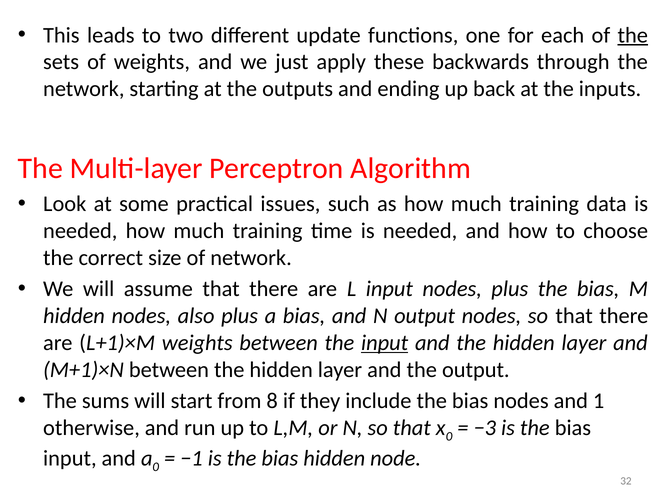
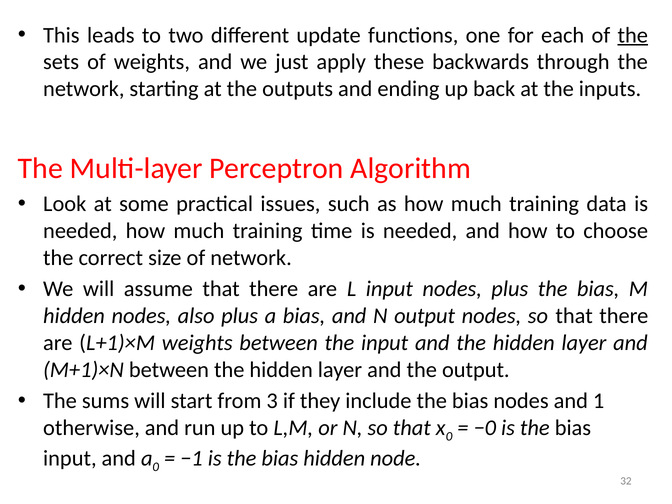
input underline: present -> none (385, 343)
8: 8 -> 3 (272, 401)
−3: −3 -> −0 (485, 428)
